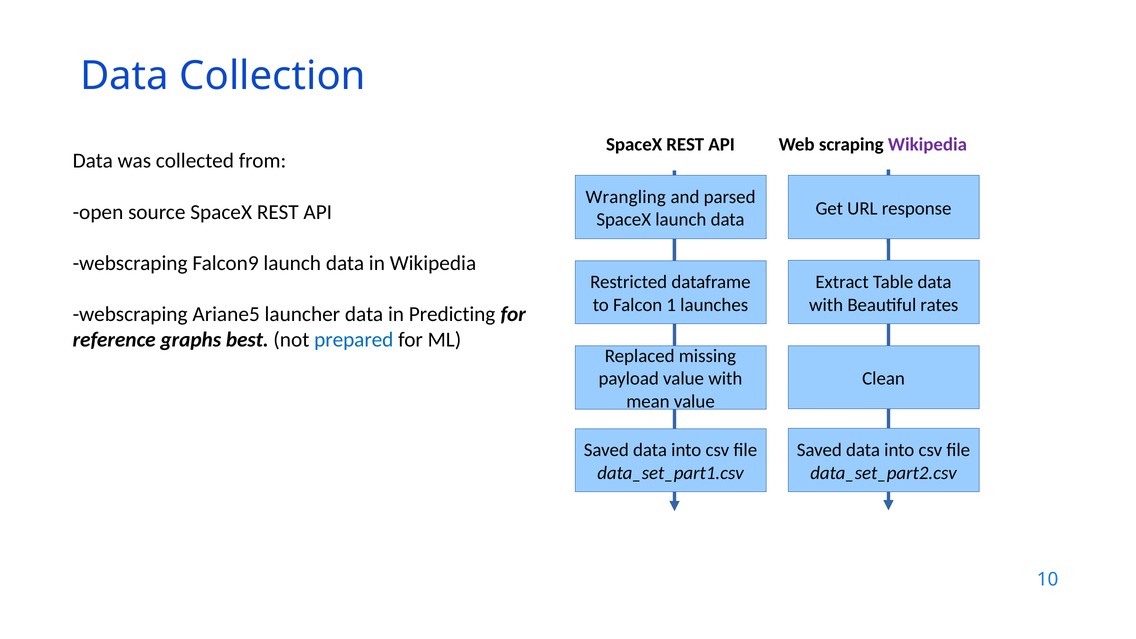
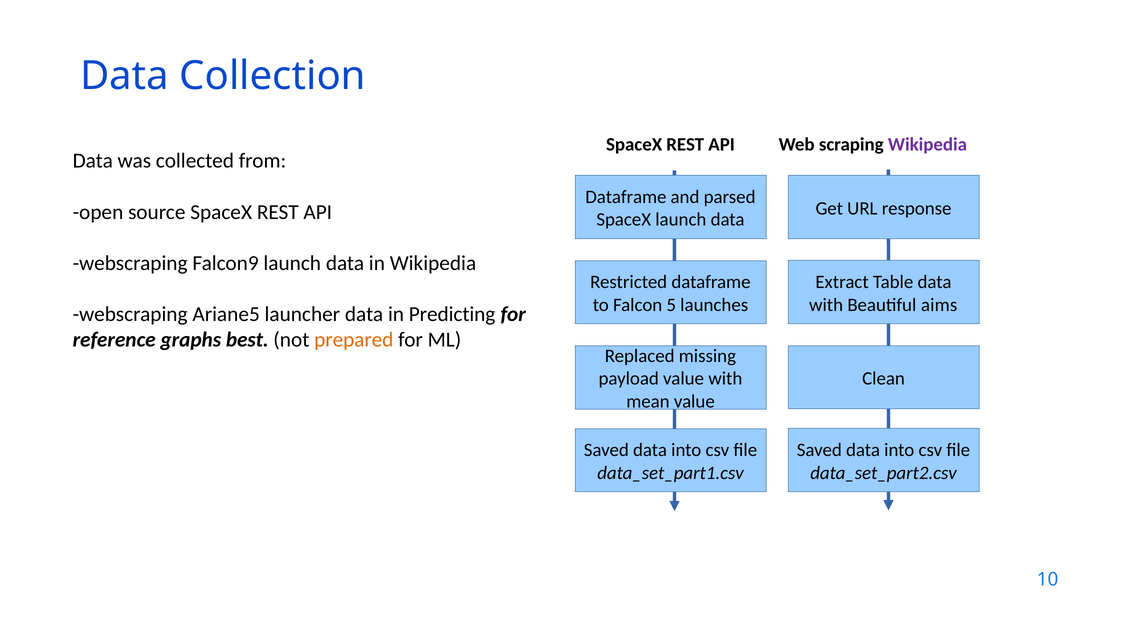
Wrangling: Wrangling -> Dataframe (626, 197)
1: 1 -> 5 (671, 305)
rates: rates -> aims (939, 305)
prepared colour: blue -> orange (354, 340)
